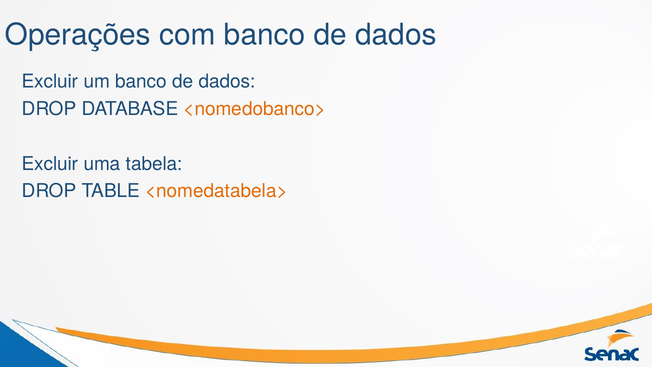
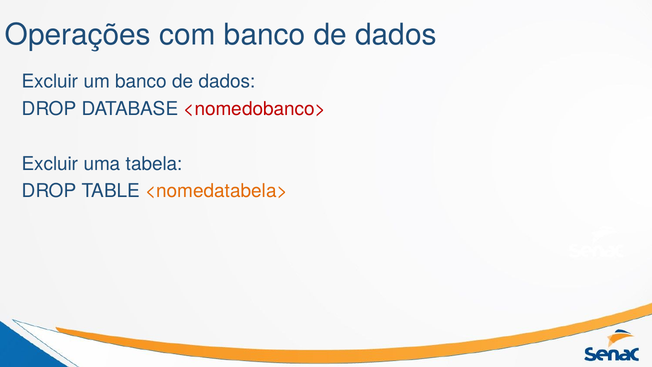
<nomedobanco> colour: orange -> red (255, 109)
